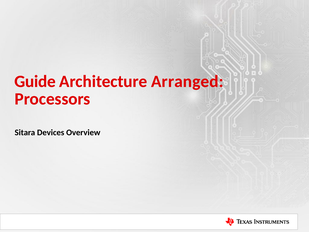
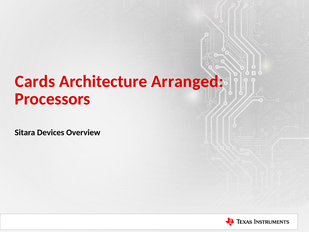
Guide: Guide -> Cards (35, 81)
